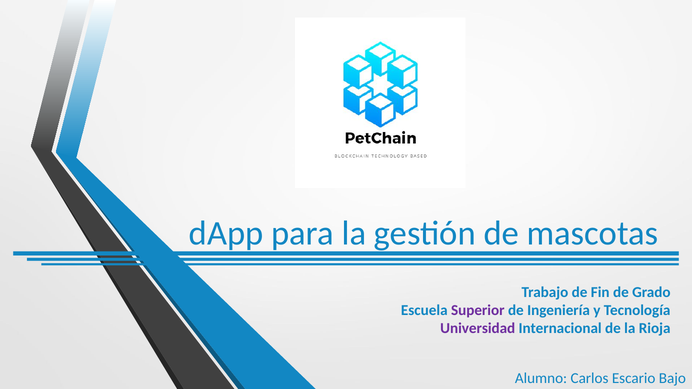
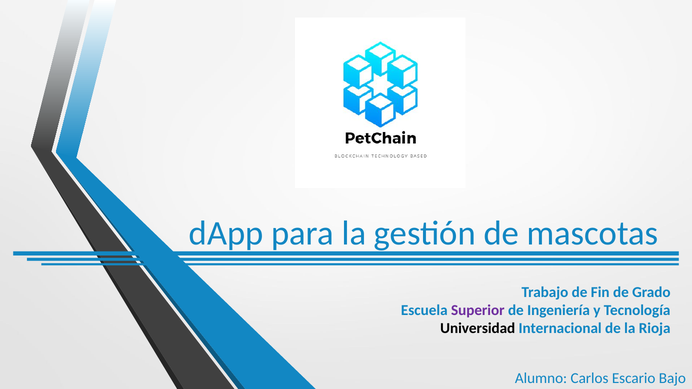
Universidad colour: purple -> black (478, 329)
